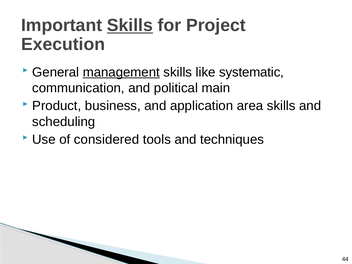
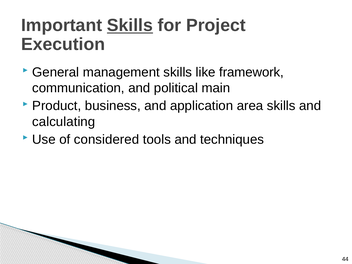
management underline: present -> none (121, 72)
systematic: systematic -> framework (252, 72)
scheduling: scheduling -> calculating (64, 122)
